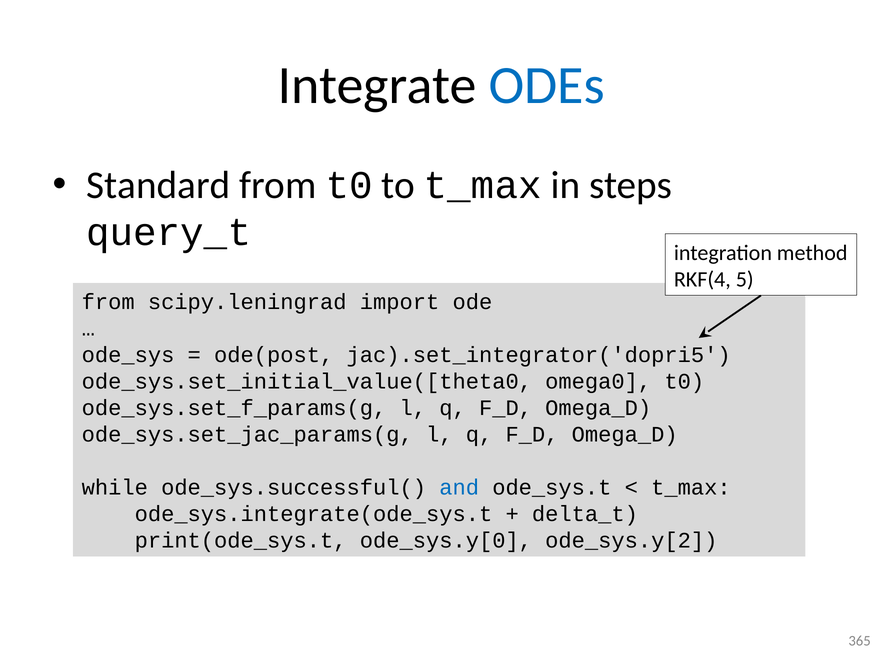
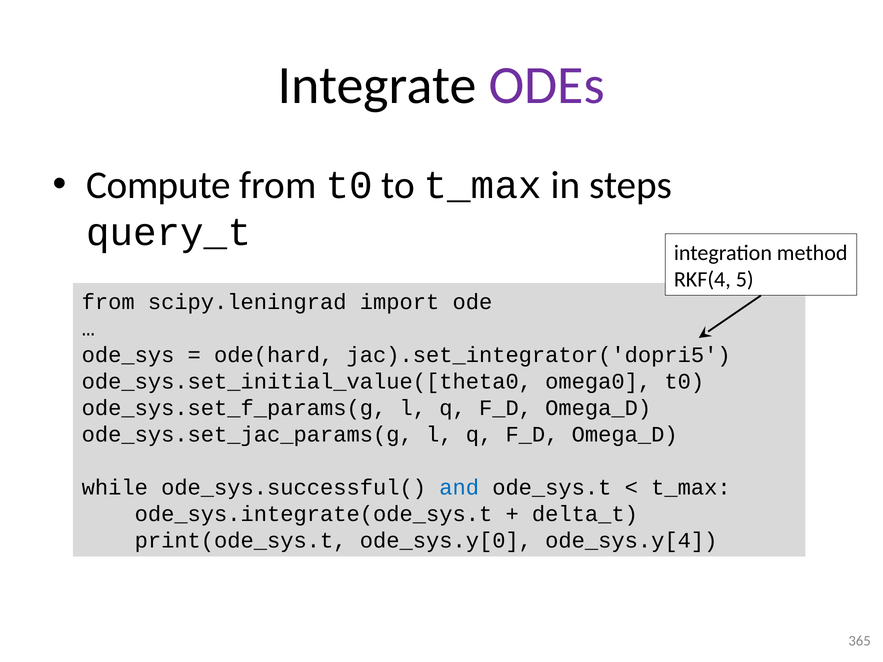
ODEs colour: blue -> purple (547, 85)
Standard: Standard -> Compute (158, 185)
ode(post: ode(post -> ode(hard (274, 355)
ode_sys.y[2: ode_sys.y[2 -> ode_sys.y[4 (631, 541)
